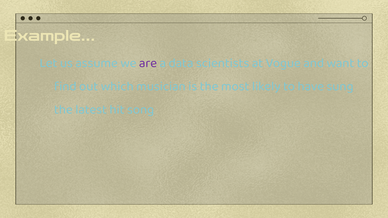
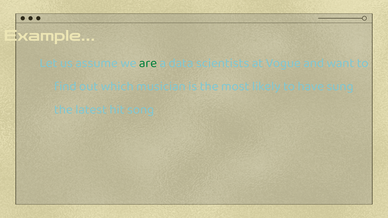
are colour: purple -> green (148, 63)
